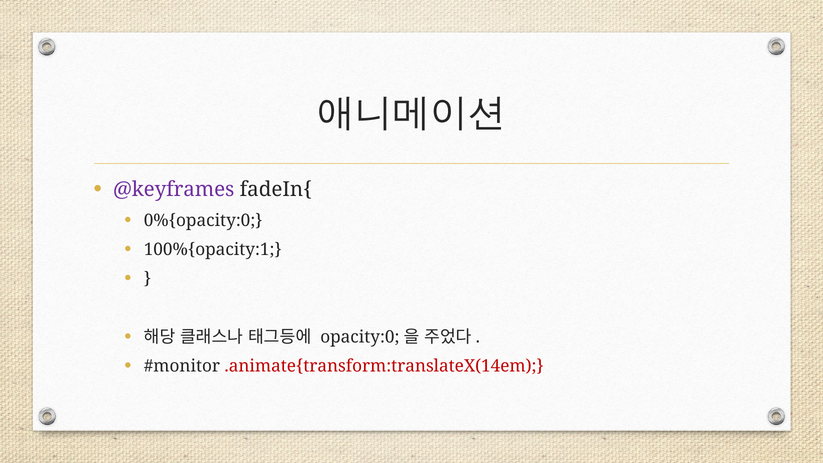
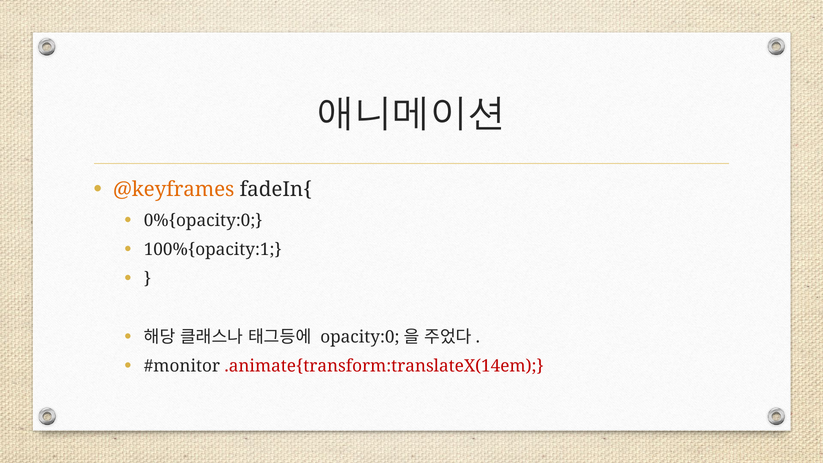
@keyframes colour: purple -> orange (174, 189)
